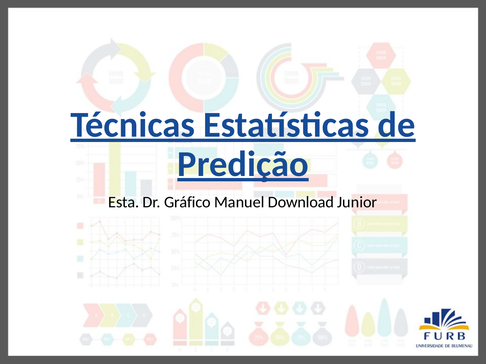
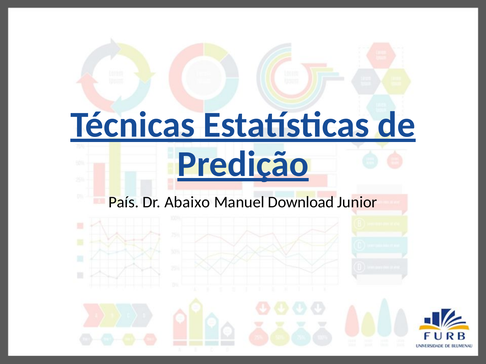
Esta: Esta -> País (124, 203)
Gráfico: Gráfico -> Abaixo (187, 203)
